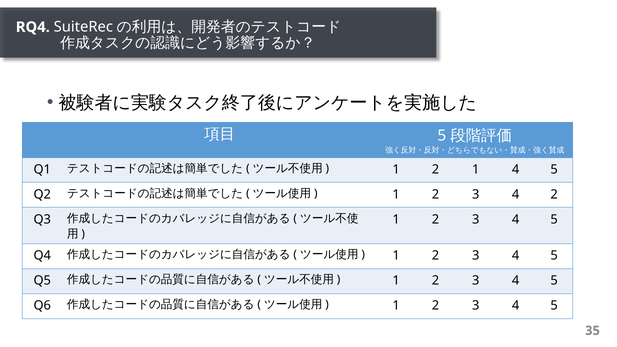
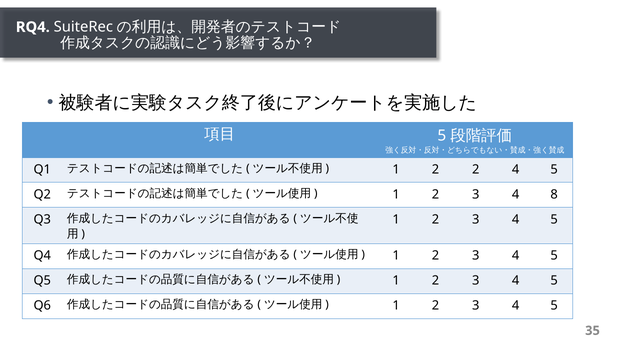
2 1: 1 -> 2 (476, 169)
4 2: 2 -> 8 (554, 194)
